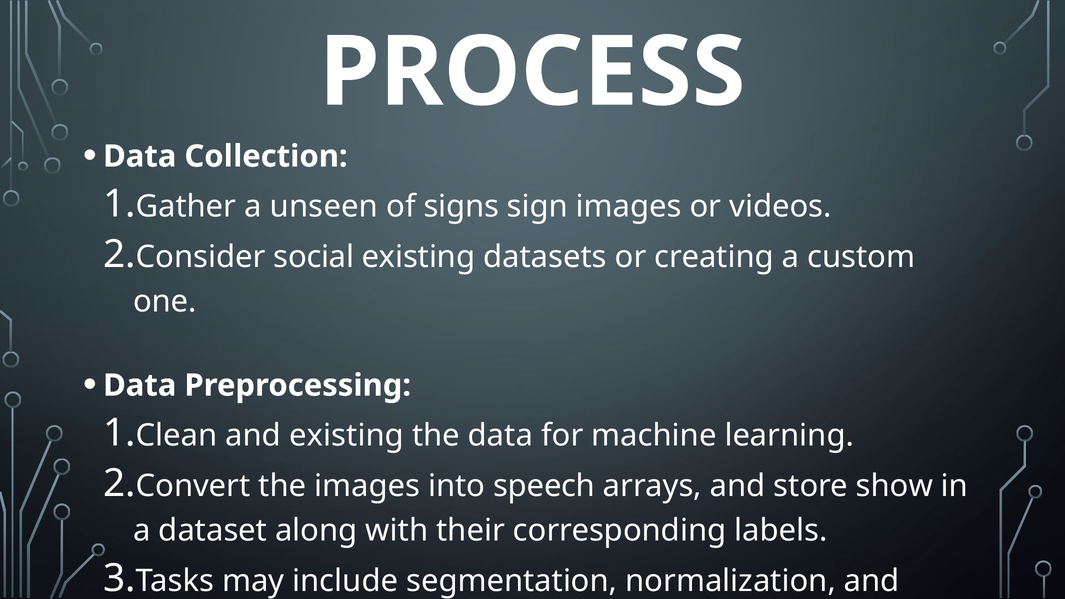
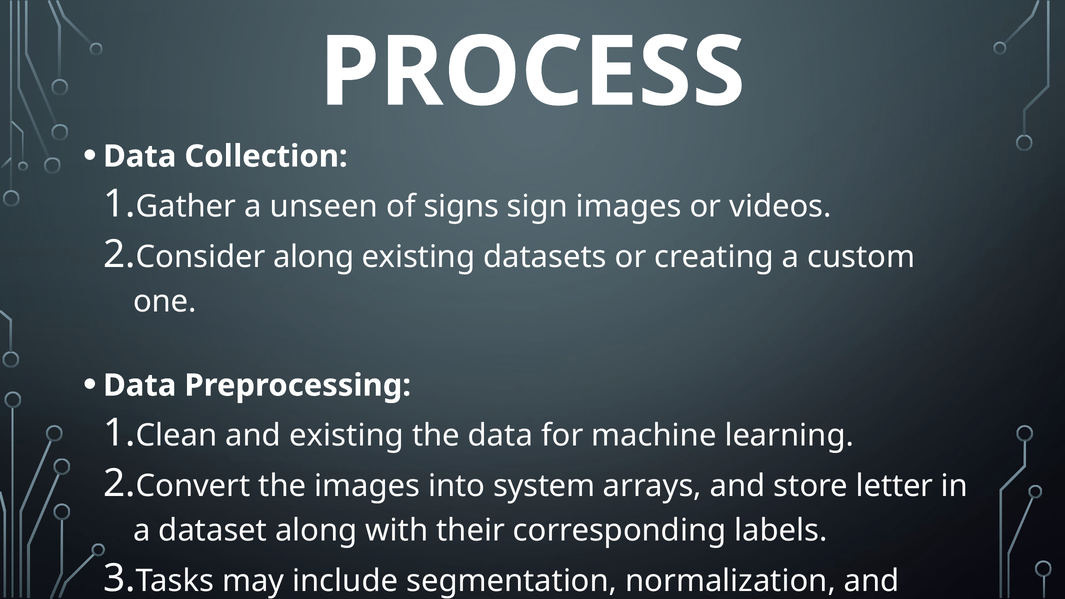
Consider social: social -> along (314, 257)
speech: speech -> system (544, 486)
show: show -> letter (895, 486)
